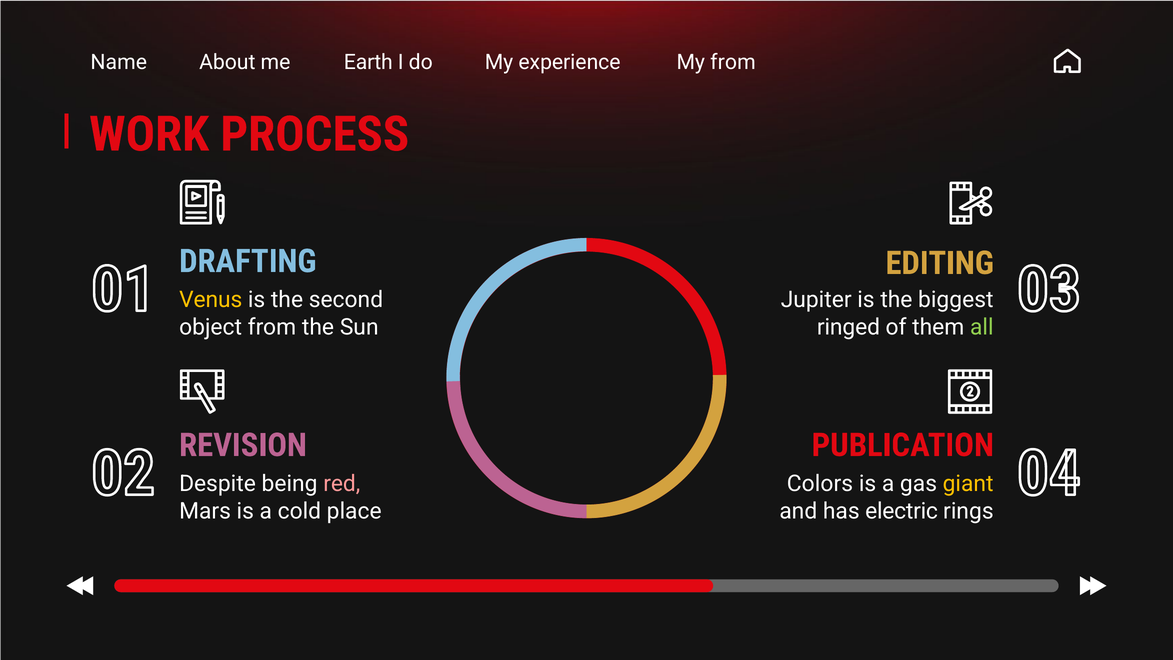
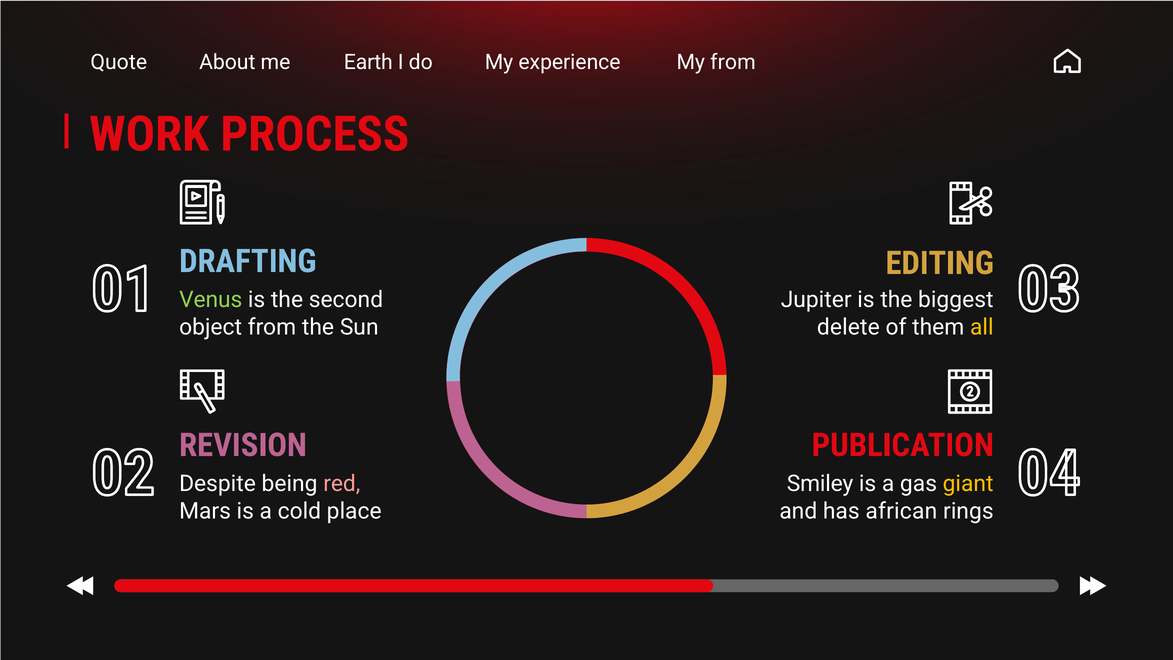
Name: Name -> Quote (119, 62)
Venus colour: yellow -> light green (211, 300)
ringed: ringed -> delete (848, 327)
all colour: light green -> yellow (982, 327)
Colors: Colors -> Smiley (820, 484)
electric: electric -> african (901, 511)
